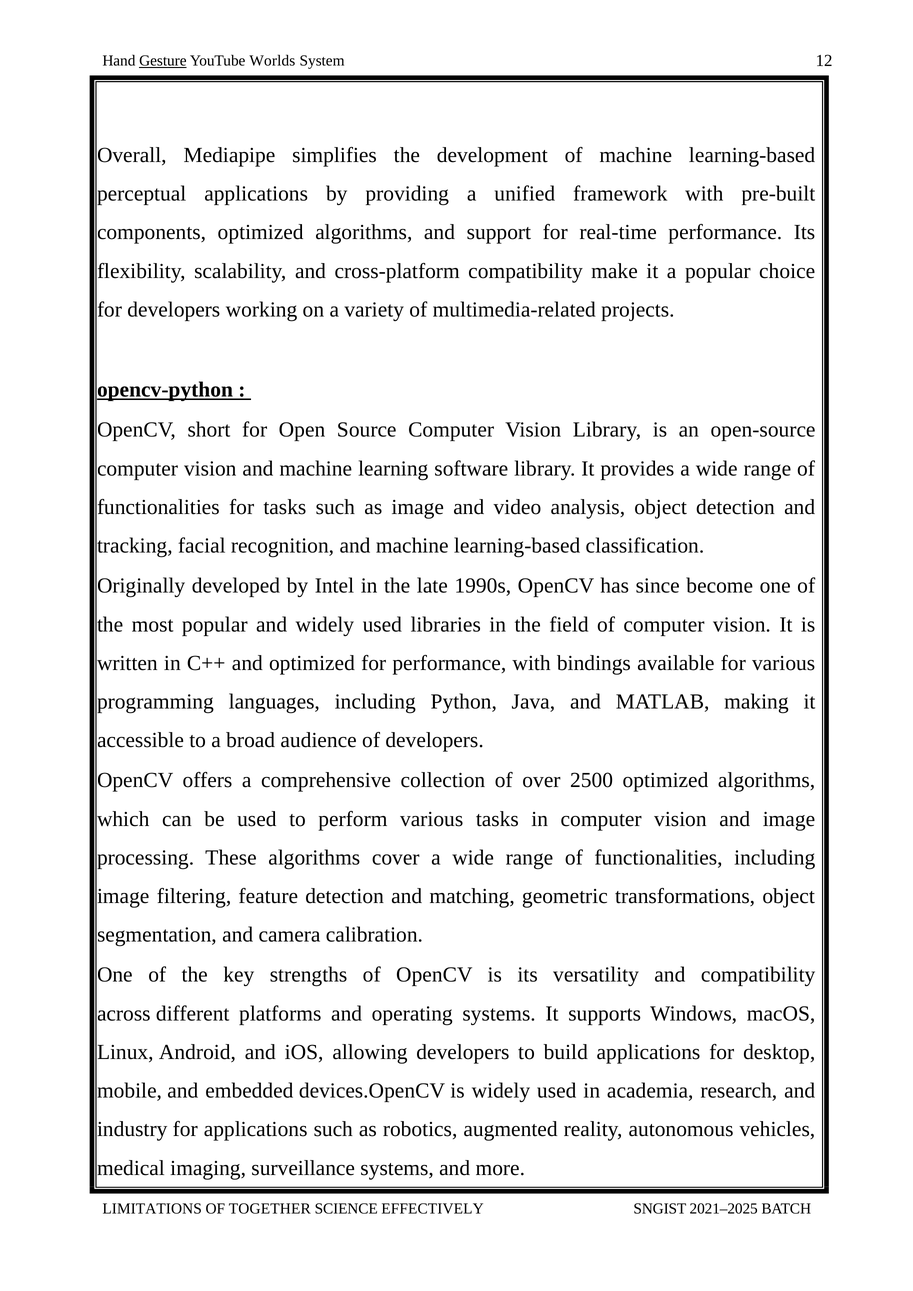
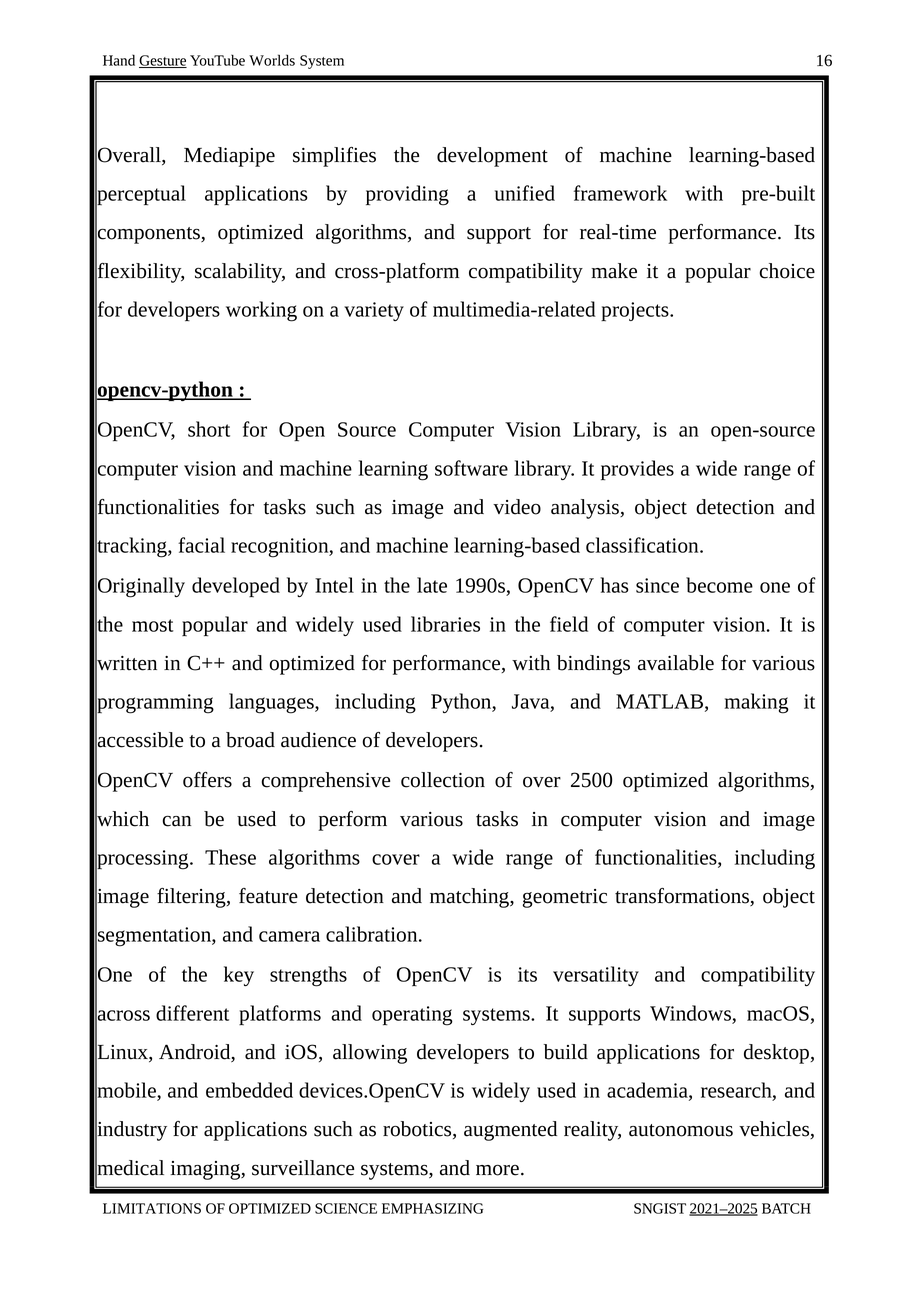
12: 12 -> 16 (824, 61)
OF TOGETHER: TOGETHER -> OPTIMIZED (270, 1208)
EFFECTIVELY: EFFECTIVELY -> EMPHASIZING (433, 1208)
2021–2025 underline: none -> present (724, 1208)
